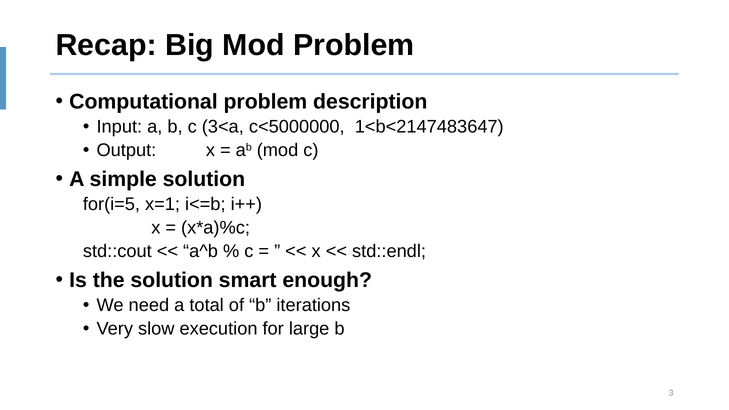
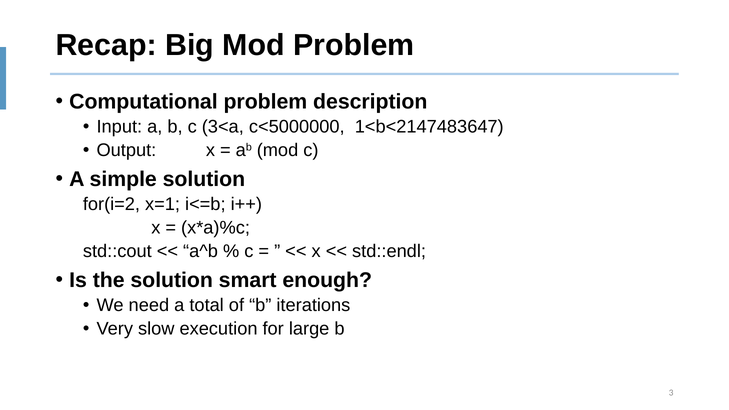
for(i=5: for(i=5 -> for(i=2 (111, 204)
